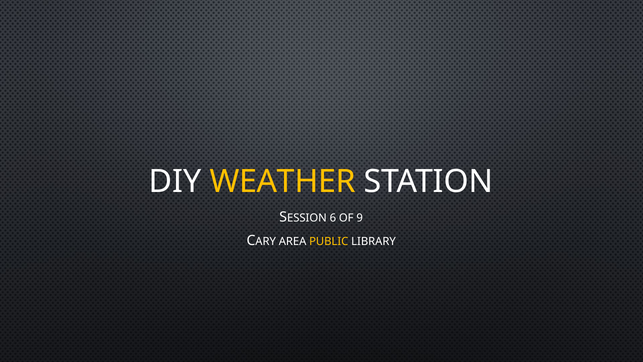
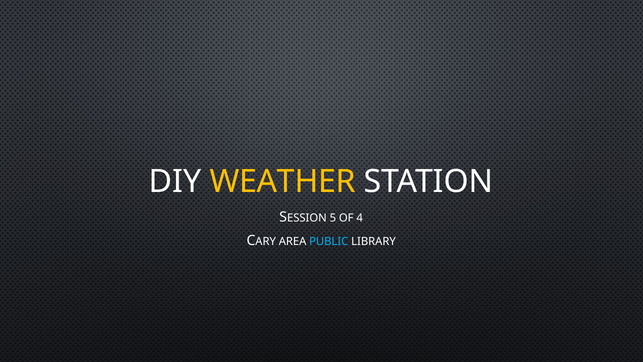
6: 6 -> 5 (333, 218)
9: 9 -> 4 (360, 218)
PUBLIC colour: yellow -> light blue (329, 241)
